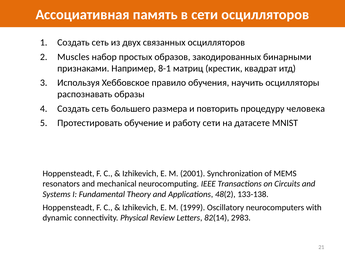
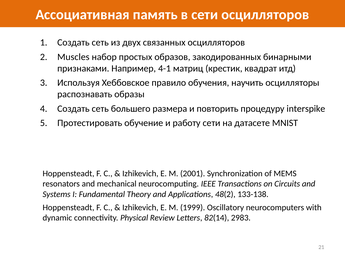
8-1: 8-1 -> 4-1 (165, 68)
человека: человека -> interspike (306, 109)
